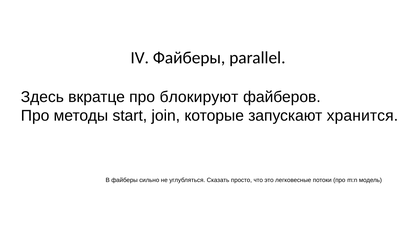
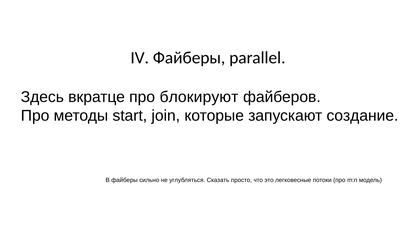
хранится: хранится -> создание (362, 116)
